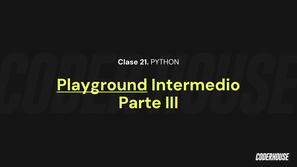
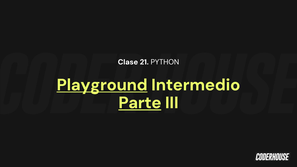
Parte underline: none -> present (140, 103)
